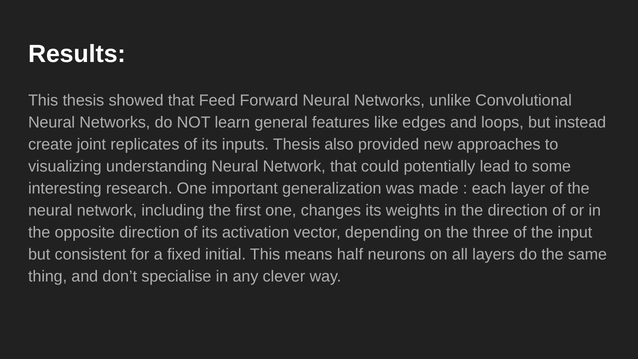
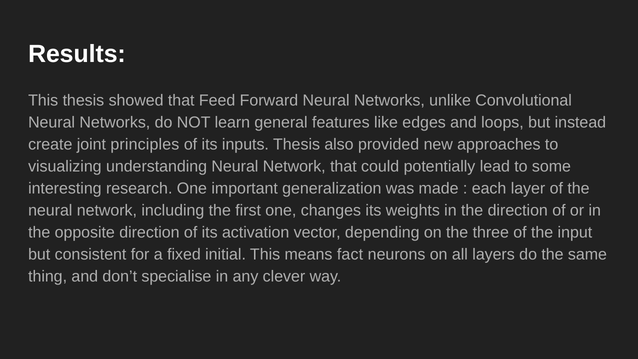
replicates: replicates -> principles (145, 144)
half: half -> fact (350, 254)
